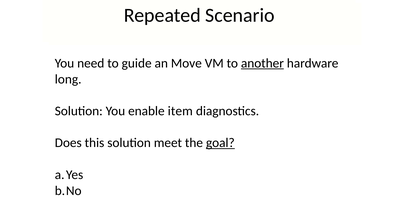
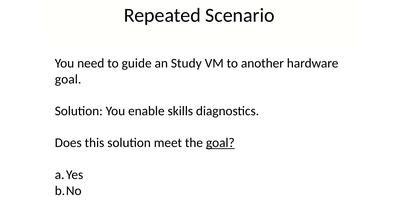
Move: Move -> Study (186, 63)
another underline: present -> none (262, 63)
long: long -> goal (68, 79)
item: item -> skills (180, 111)
